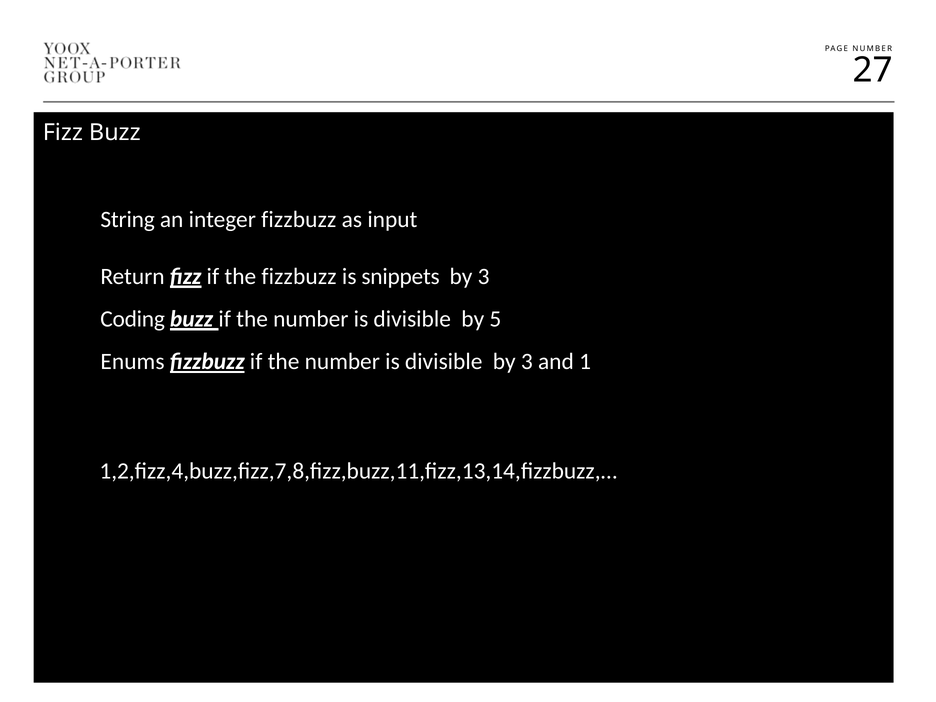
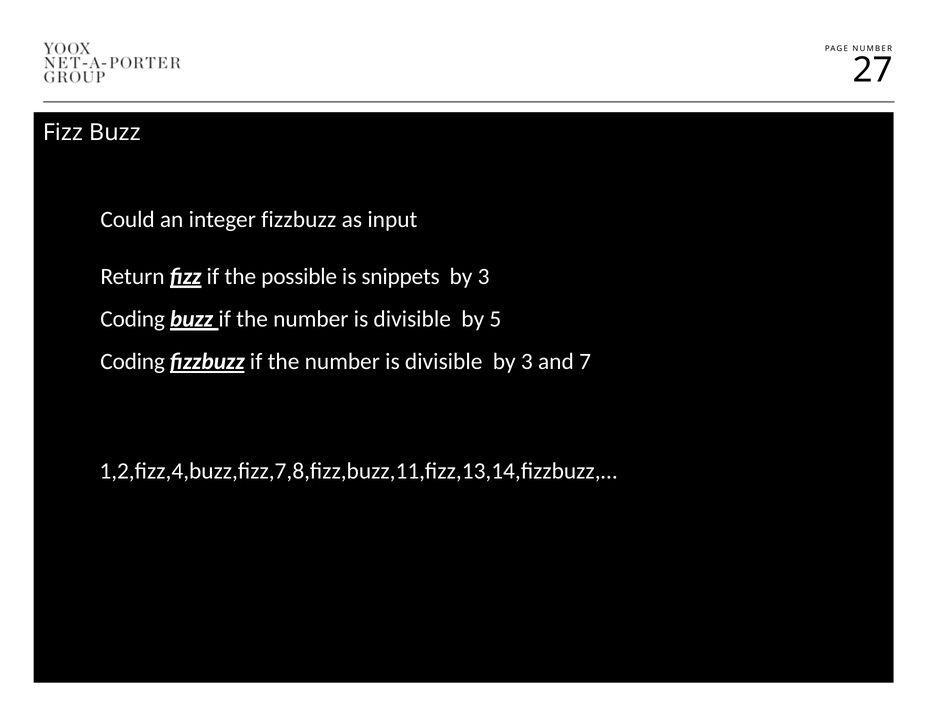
String: String -> Could (128, 220)
the fizzbuzz: fizzbuzz -> possible (299, 277)
Enums: Enums -> Coding (133, 362)
1: 1 -> 7 (585, 362)
